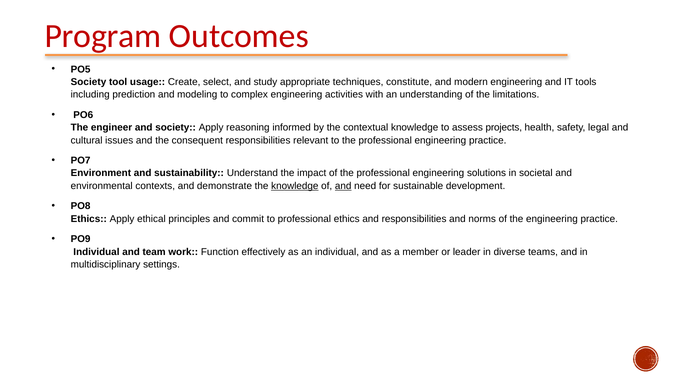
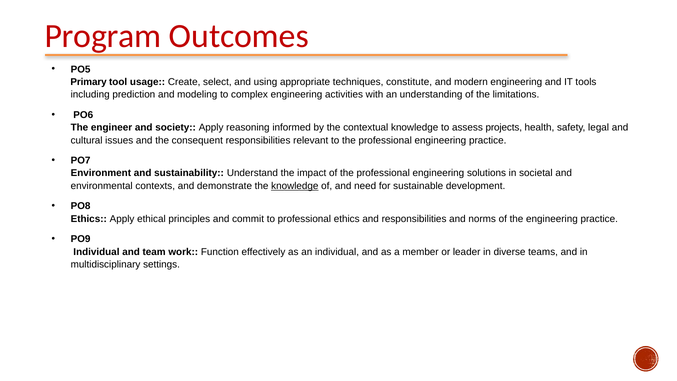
Society: Society -> Primary (89, 82)
study: study -> using (265, 82)
and underline: present -> none (343, 186)
